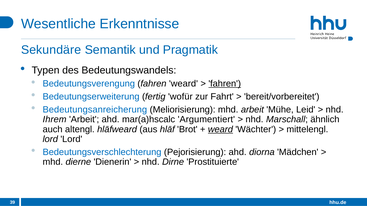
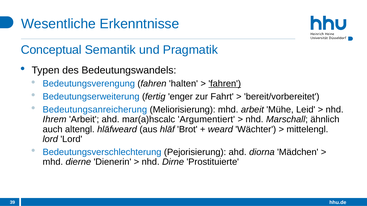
Sekundäre: Sekundäre -> Conceptual (51, 50)
fahren weard: weard -> halten (183, 84)
wofür: wofür -> enger (180, 97)
weard underline: present -> none (220, 130)
